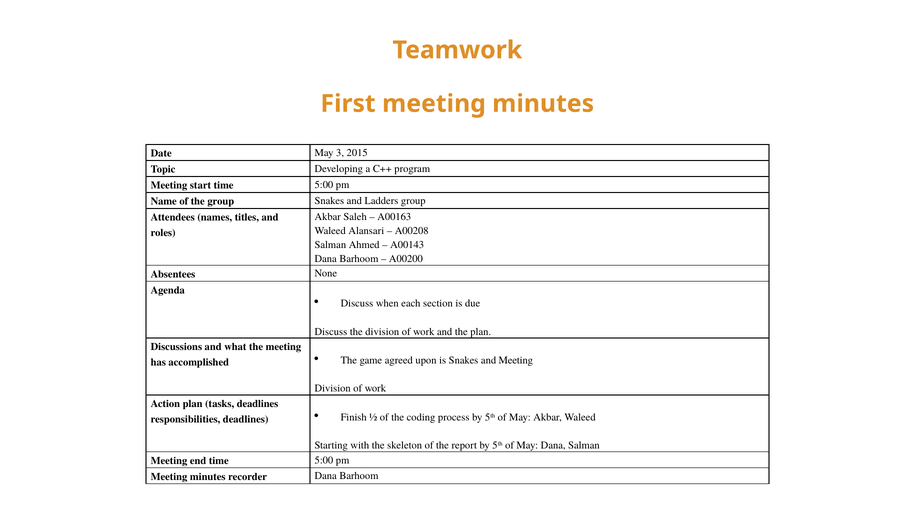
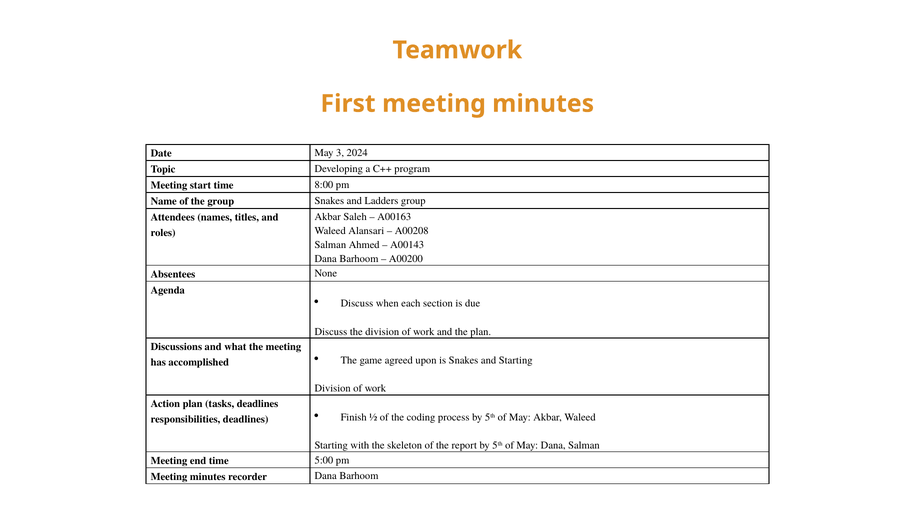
2015: 2015 -> 2024 (357, 153)
start time 5:00: 5:00 -> 8:00 (324, 185)
and Meeting: Meeting -> Starting (516, 361)
